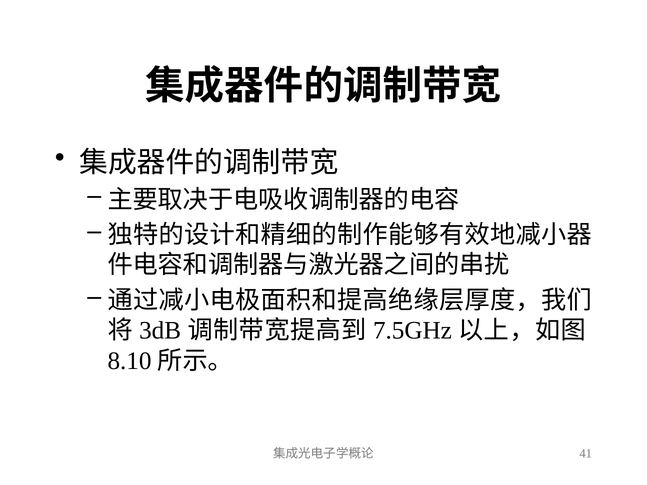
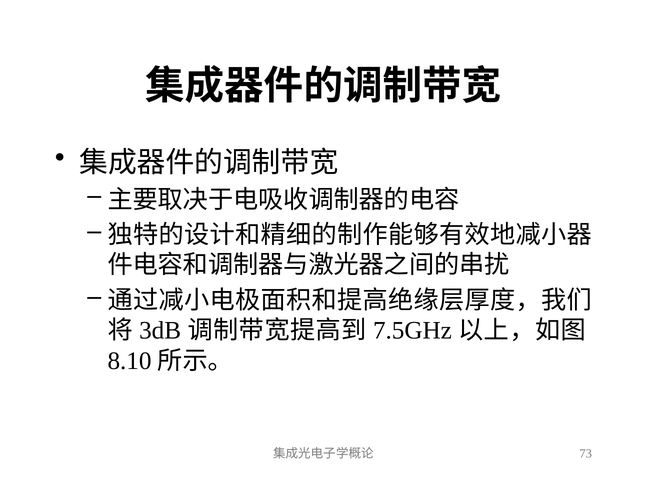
41: 41 -> 73 (586, 454)
